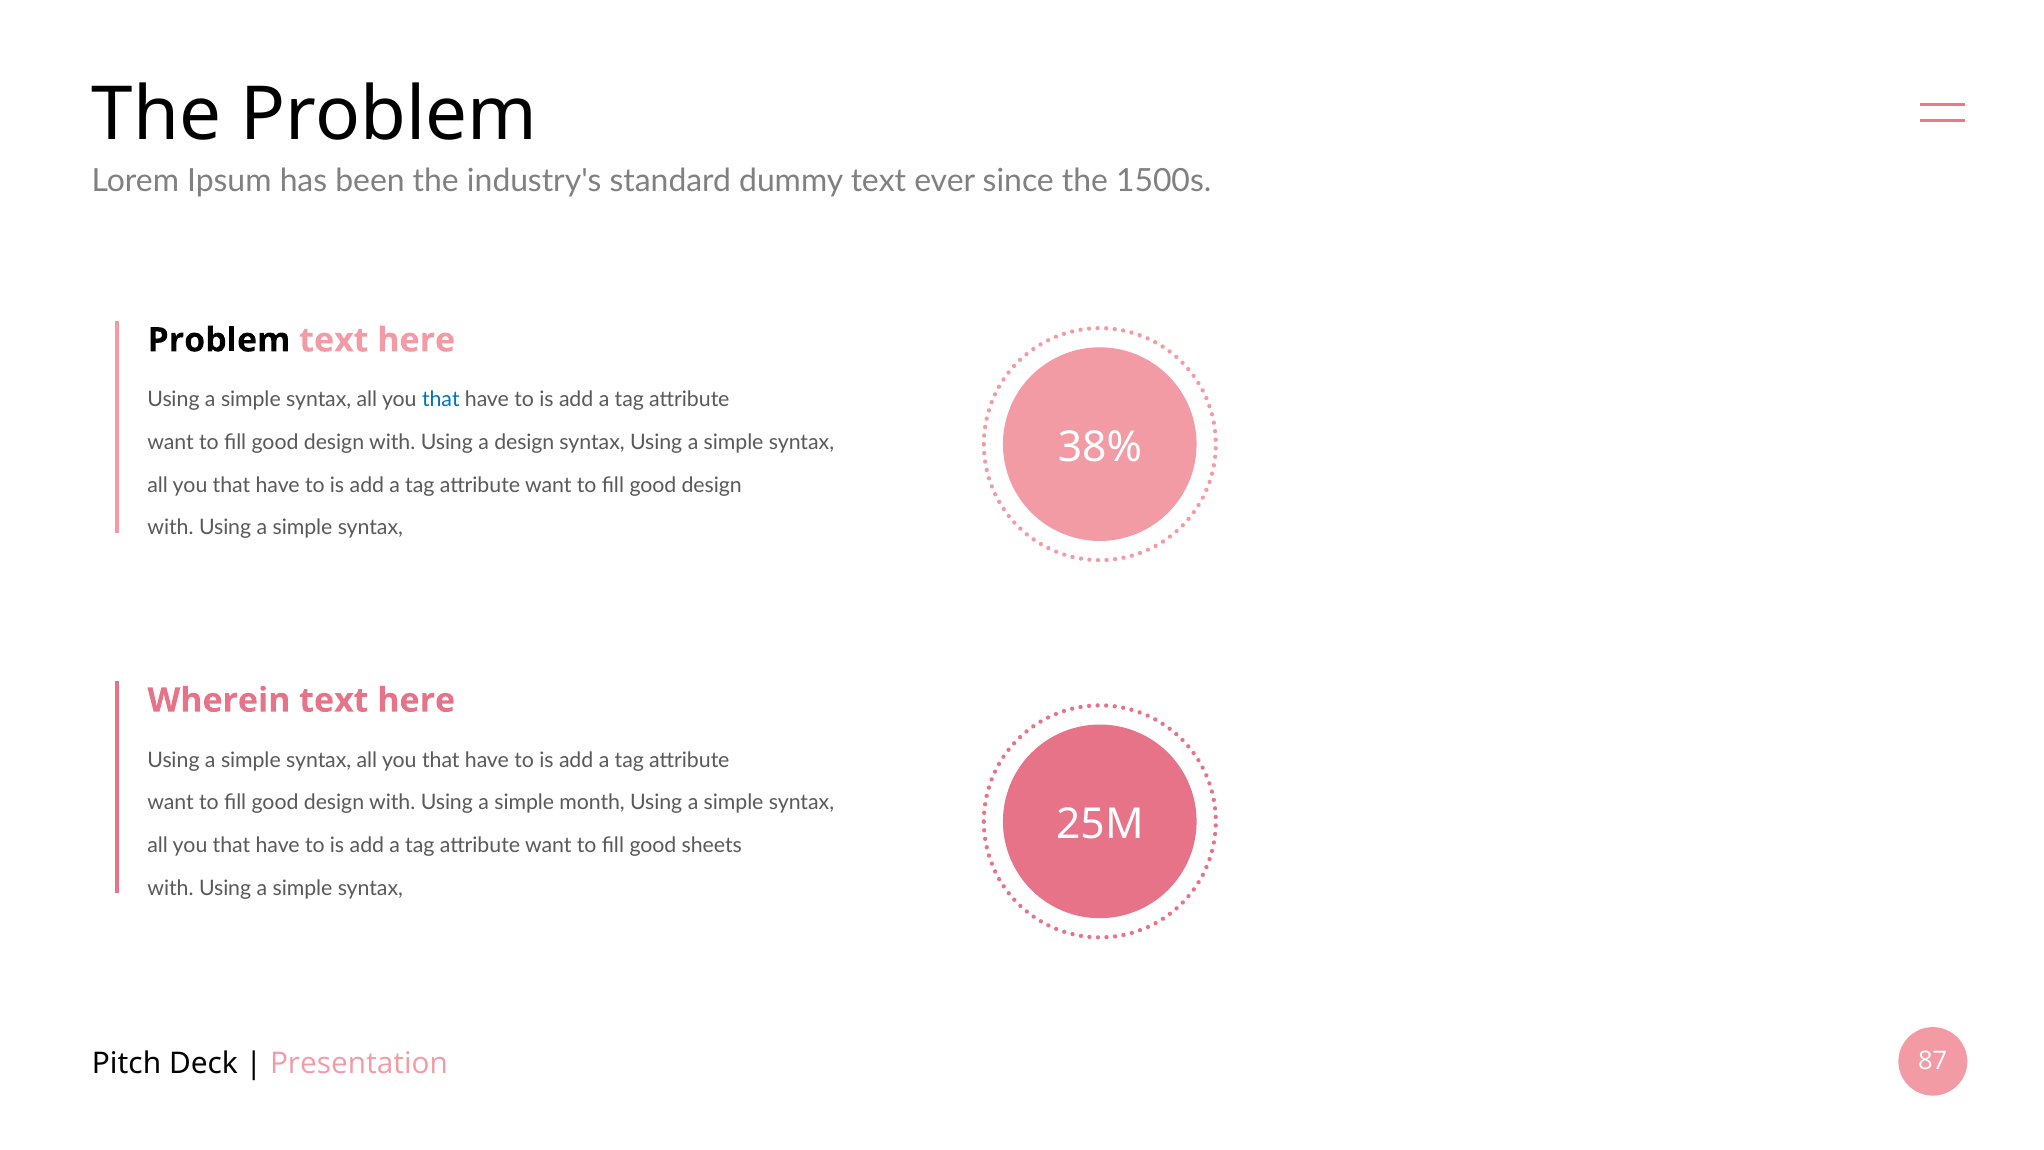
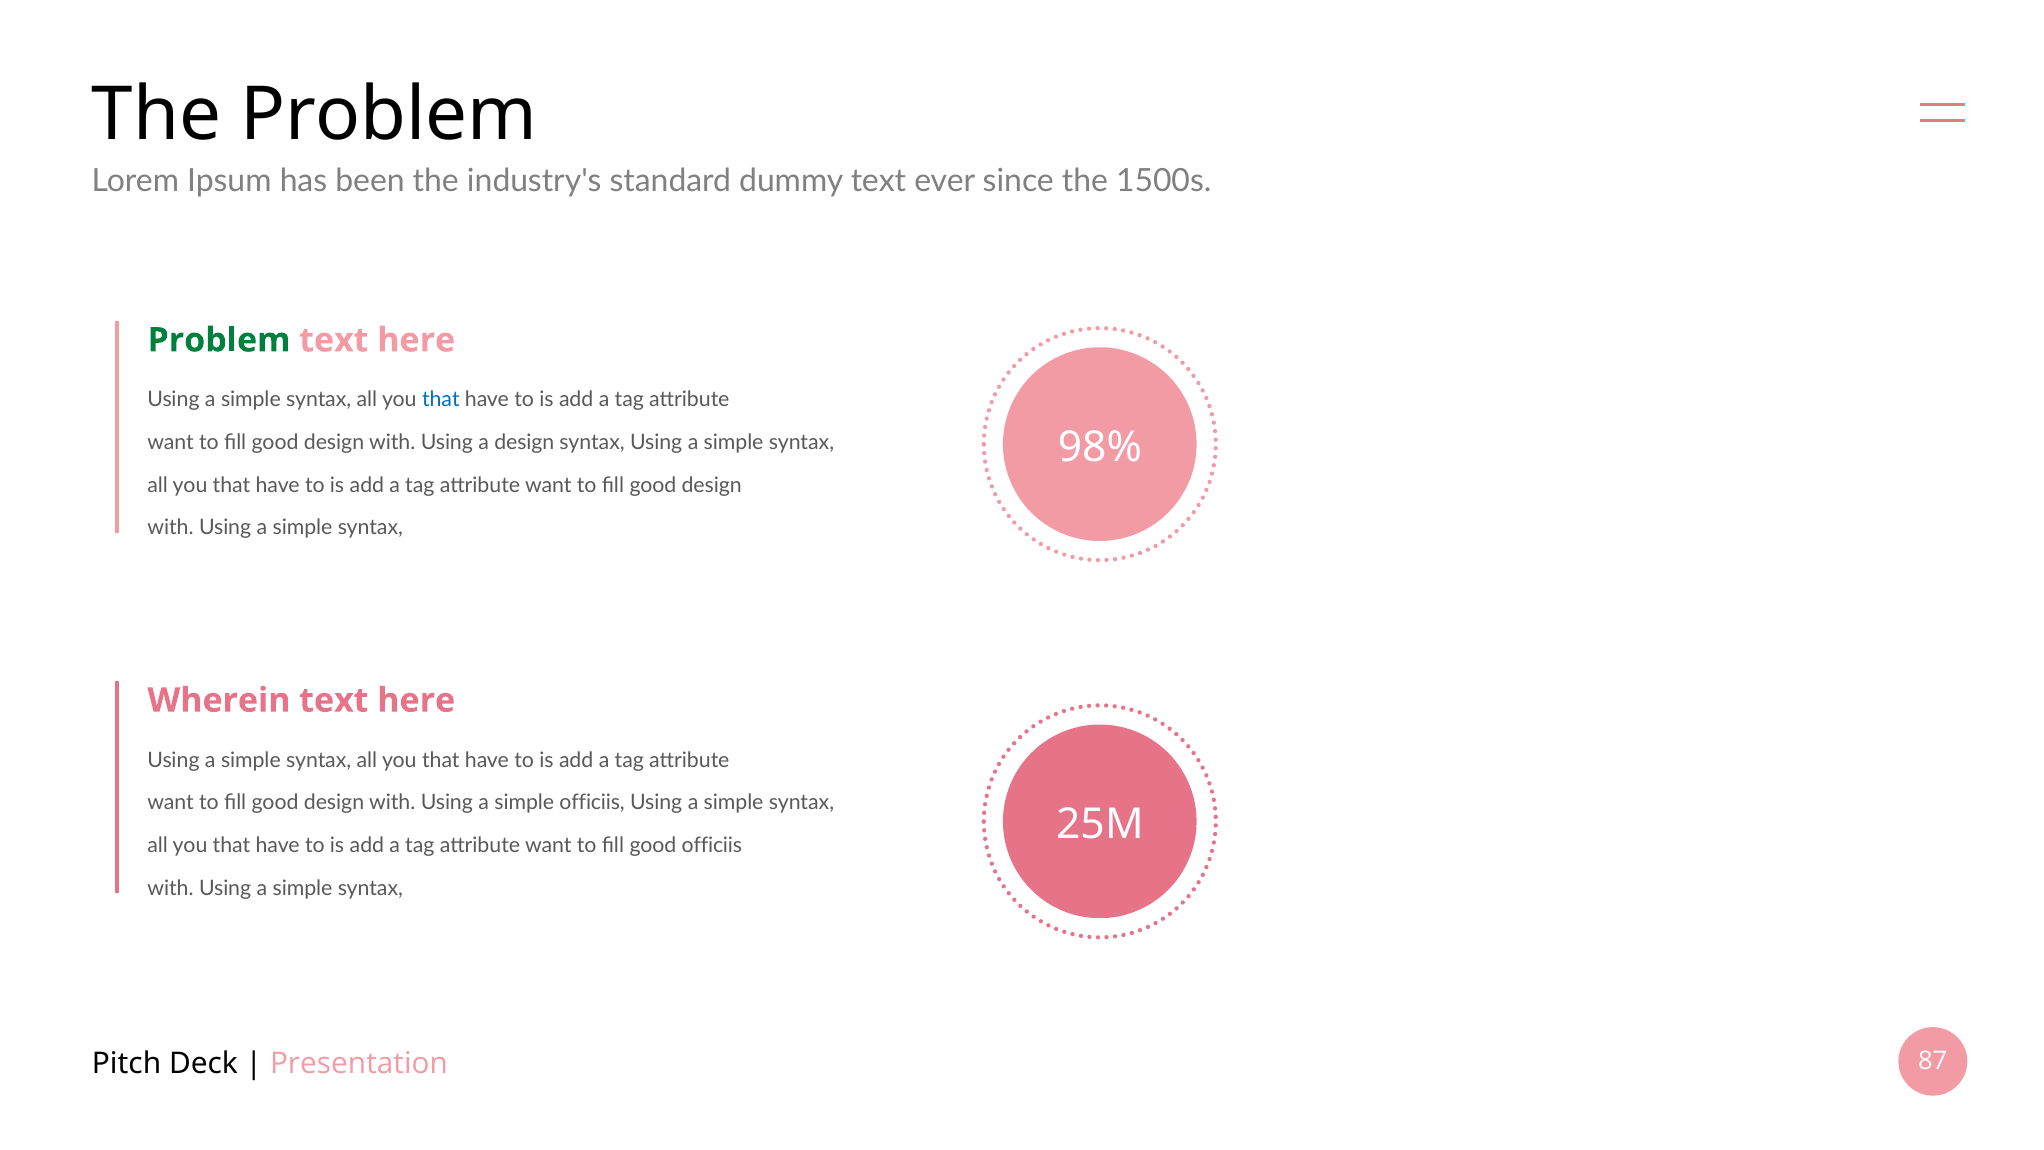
Problem colour: black -> green (219, 340)
38%: 38% -> 98% (1100, 447)
simple month: month -> officiis (592, 803)
good sheets: sheets -> officiis (712, 845)
